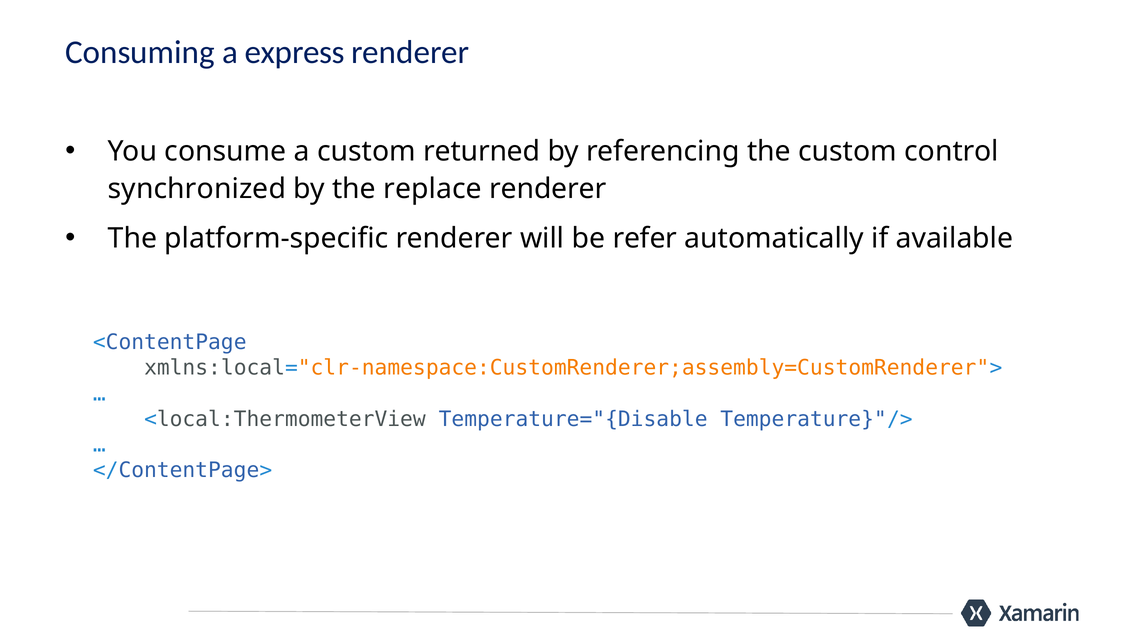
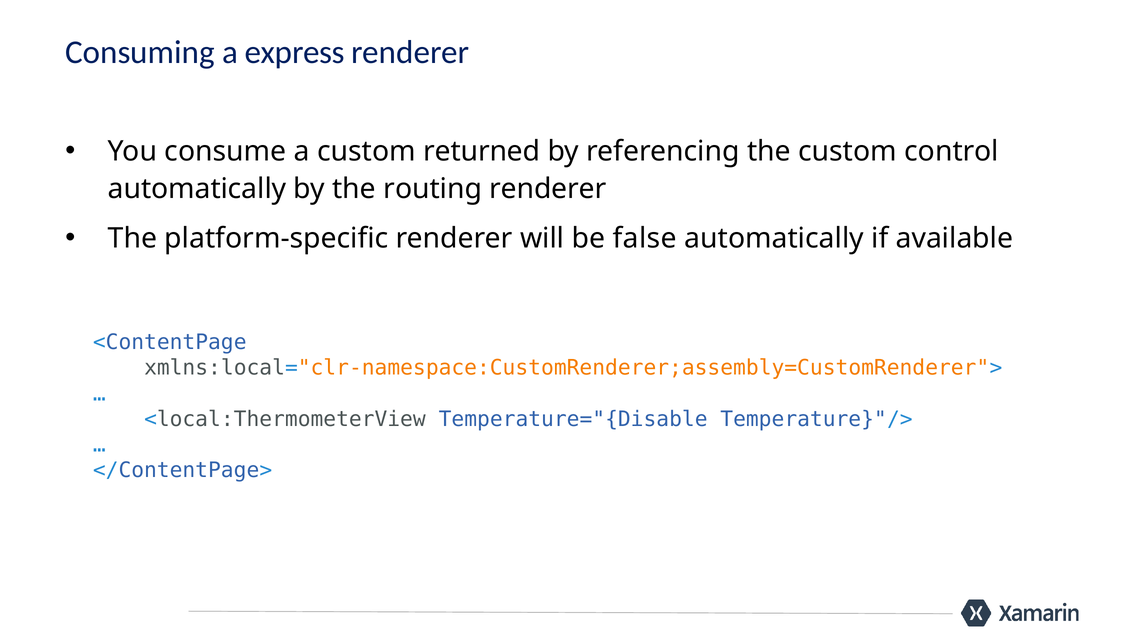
synchronized: synchronized -> automatically (197, 189)
replace: replace -> routing (433, 189)
refer: refer -> false (645, 238)
